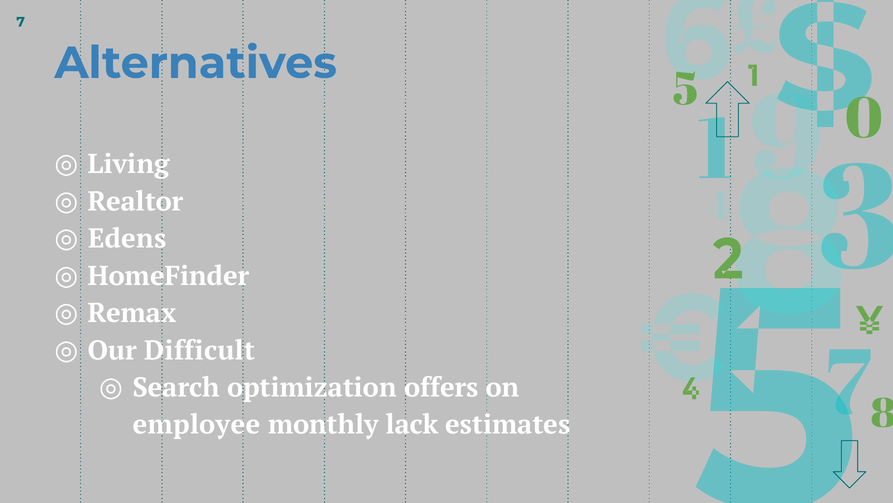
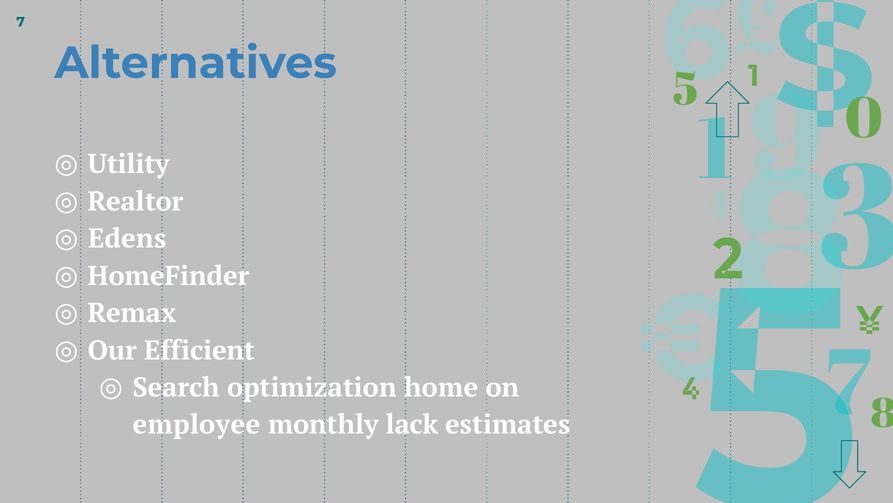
Living: Living -> Utility (129, 164)
Difficult: Difficult -> Efficient (200, 350)
offers: offers -> home (441, 387)
